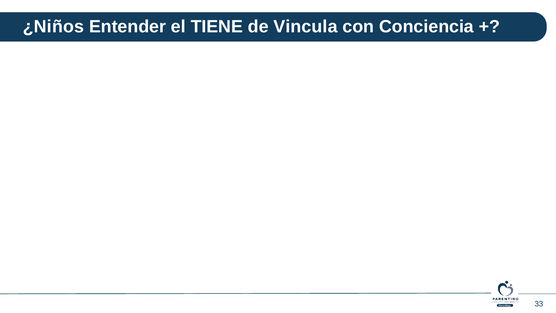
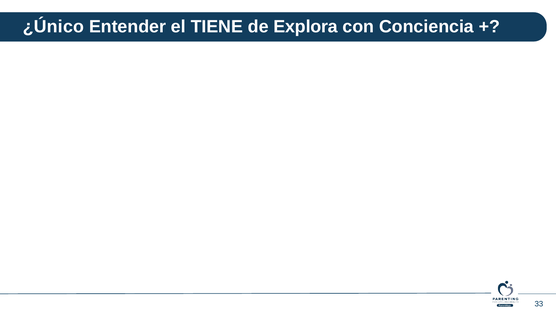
¿Niños: ¿Niños -> ¿Único (53, 27)
Vincula: Vincula -> Explora (306, 27)
